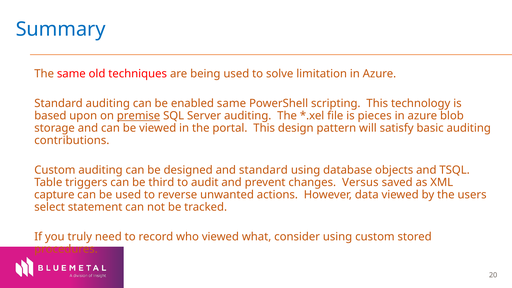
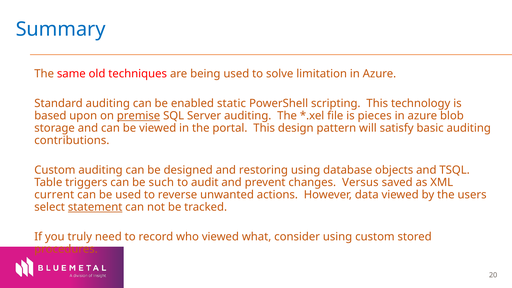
enabled same: same -> static (232, 104)
and standard: standard -> restoring (263, 170)
third: third -> such (161, 182)
capture: capture -> current (54, 195)
statement underline: none -> present (95, 207)
